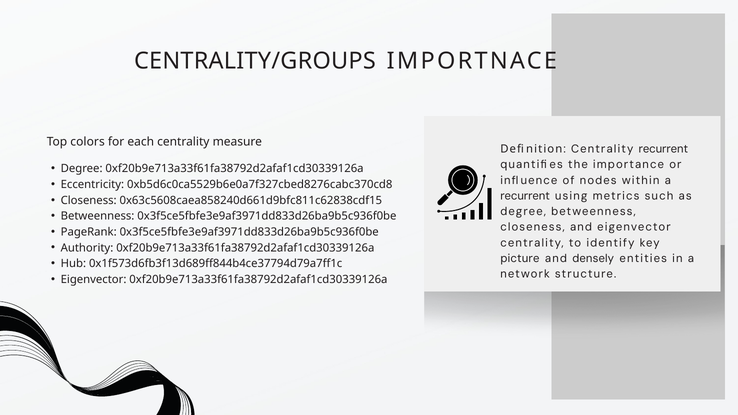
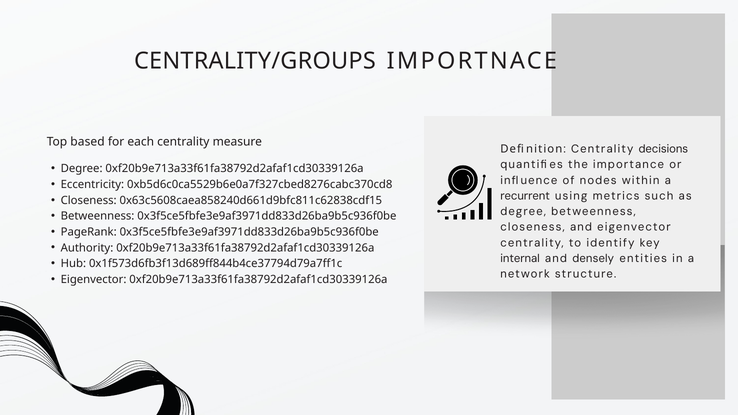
colors: colors -> based (88, 142)
Centrality recurrent: recurrent -> decisions (663, 149)
picture: picture -> internal (520, 259)
